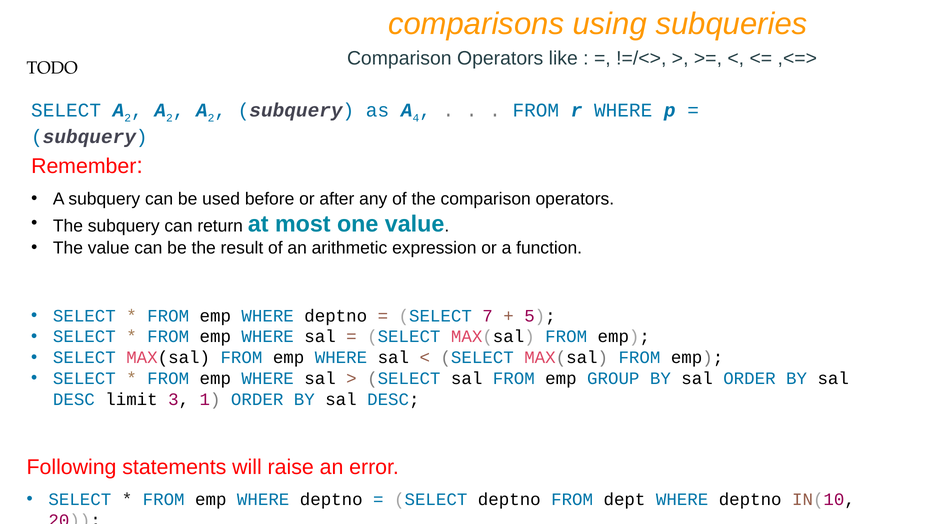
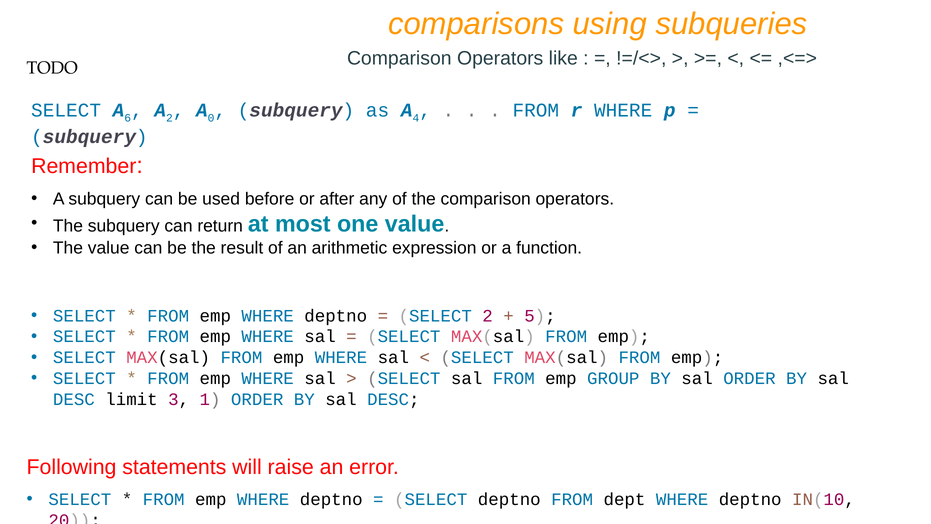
SELECT A 2: 2 -> 6 (128, 118)
2: 2 -> 0 (211, 118)
SELECT 7: 7 -> 2 (488, 316)
